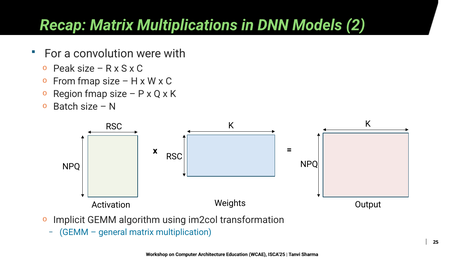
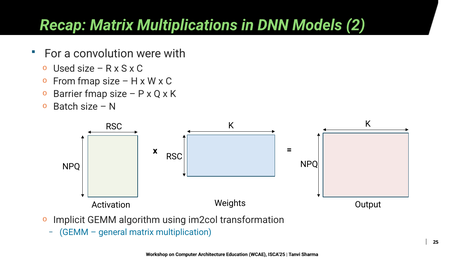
Peak: Peak -> Used (64, 69)
Region: Region -> Barrier (68, 94)
